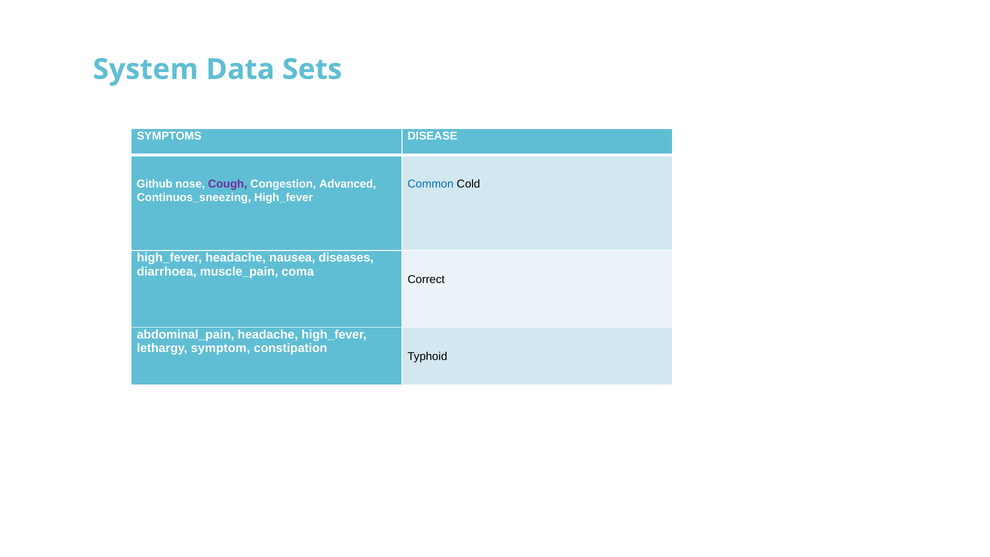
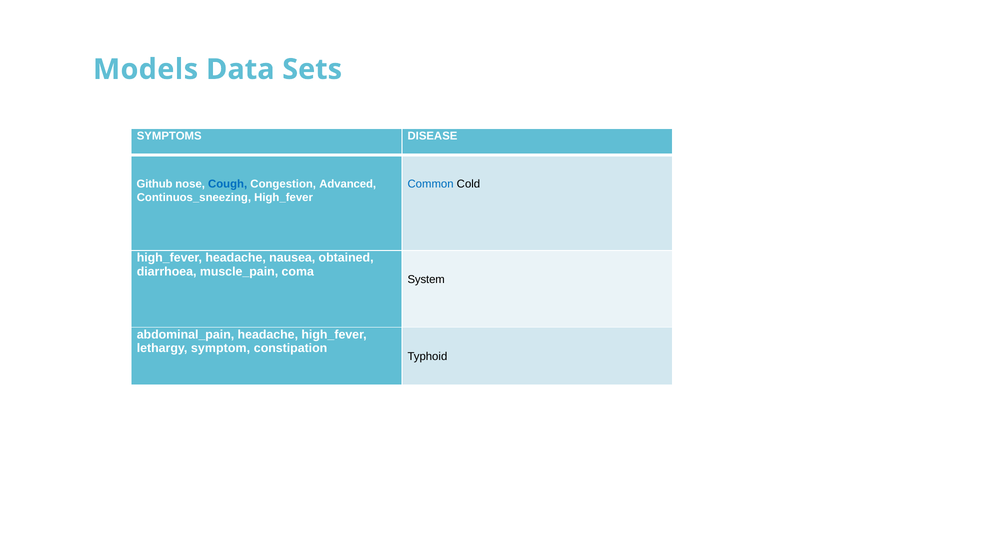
System: System -> Models (146, 69)
Cough colour: purple -> blue (228, 184)
diseases: diseases -> obtained (346, 258)
Correct: Correct -> System (426, 280)
